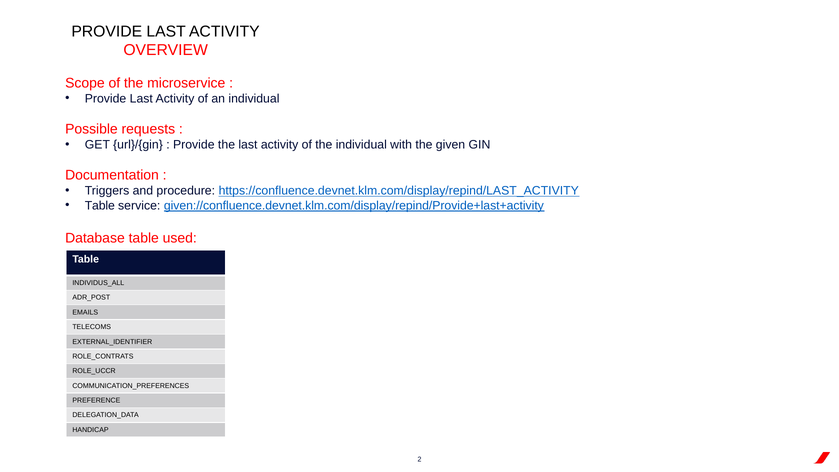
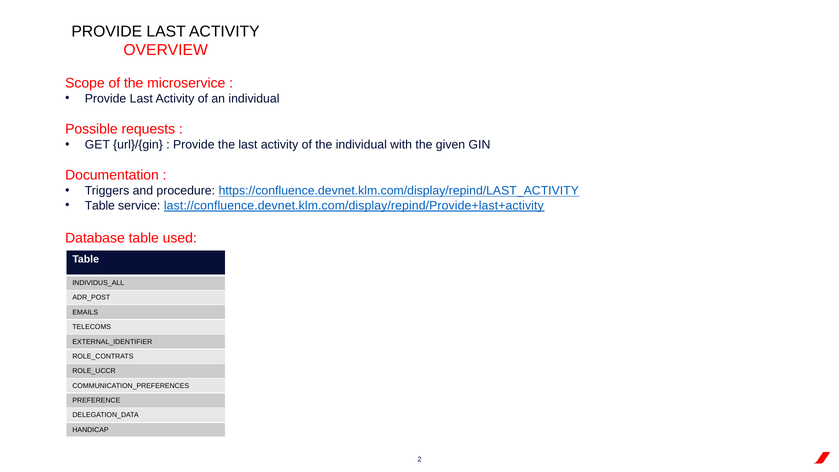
given://confluence.devnet.klm.com/display/repind/Provide+last+activity: given://confluence.devnet.klm.com/display/repind/Provide+last+activity -> last://confluence.devnet.klm.com/display/repind/Provide+last+activity (354, 206)
